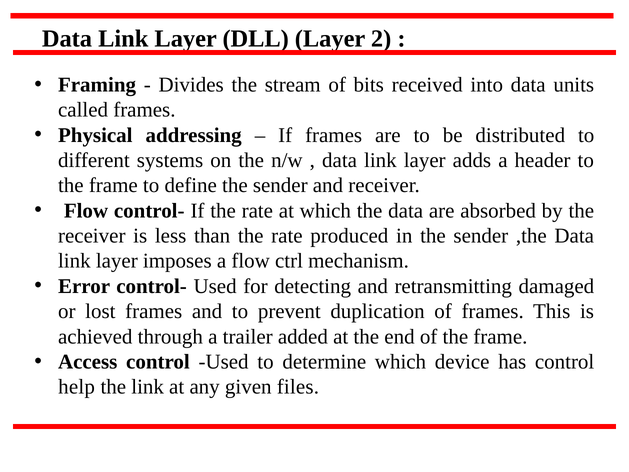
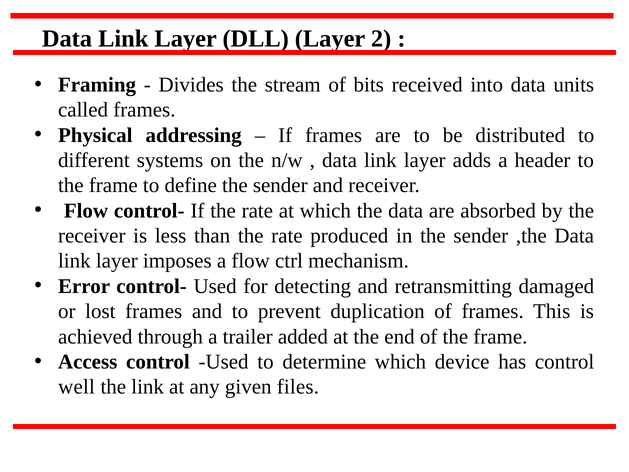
help: help -> well (77, 387)
